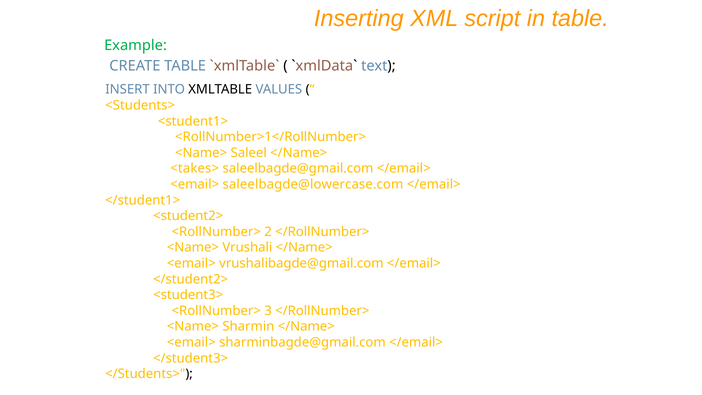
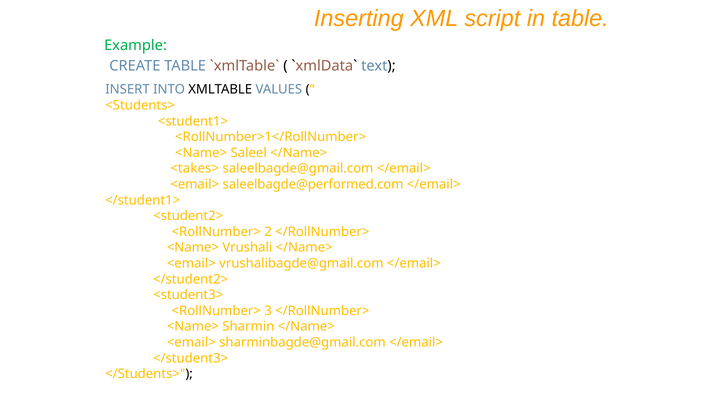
saleelbagde@lowercase.com: saleelbagde@lowercase.com -> saleelbagde@performed.com (313, 184)
